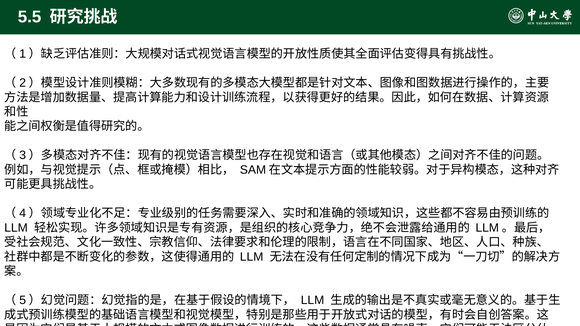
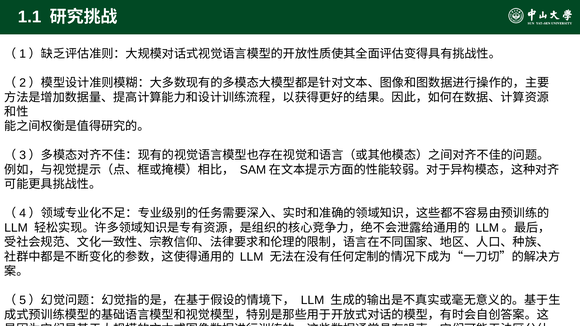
5.5: 5.5 -> 1.1 (30, 17)
